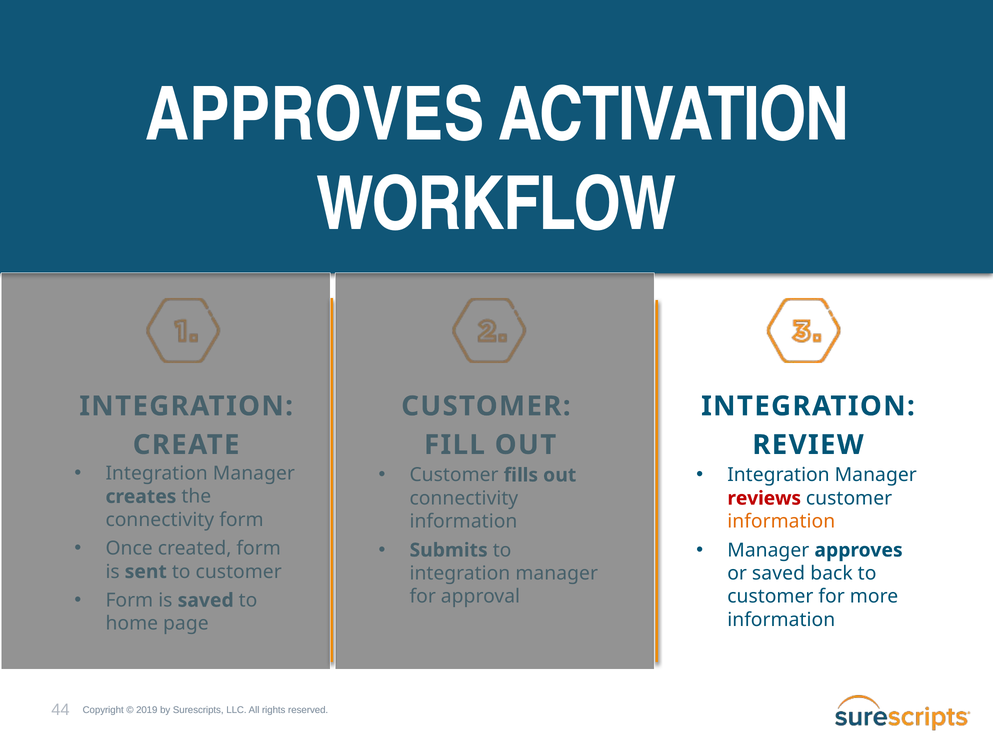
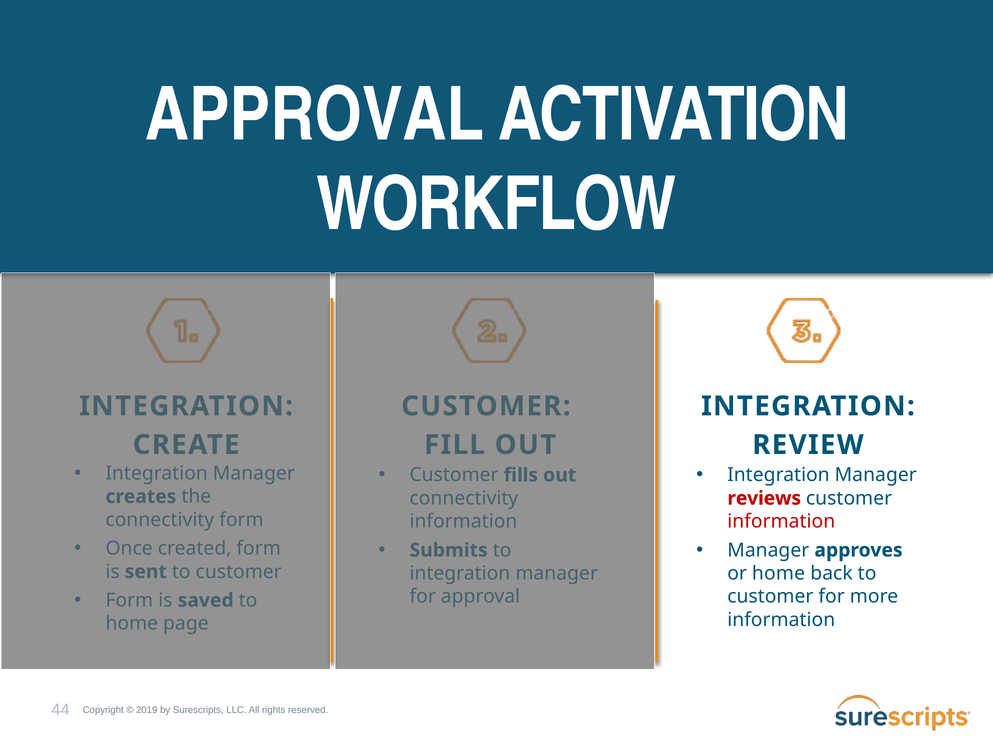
APPROVES: APPROVES -> APPROVAL (315, 115)
information colour: orange -> red (781, 521)
or saved: saved -> home (779, 573)
